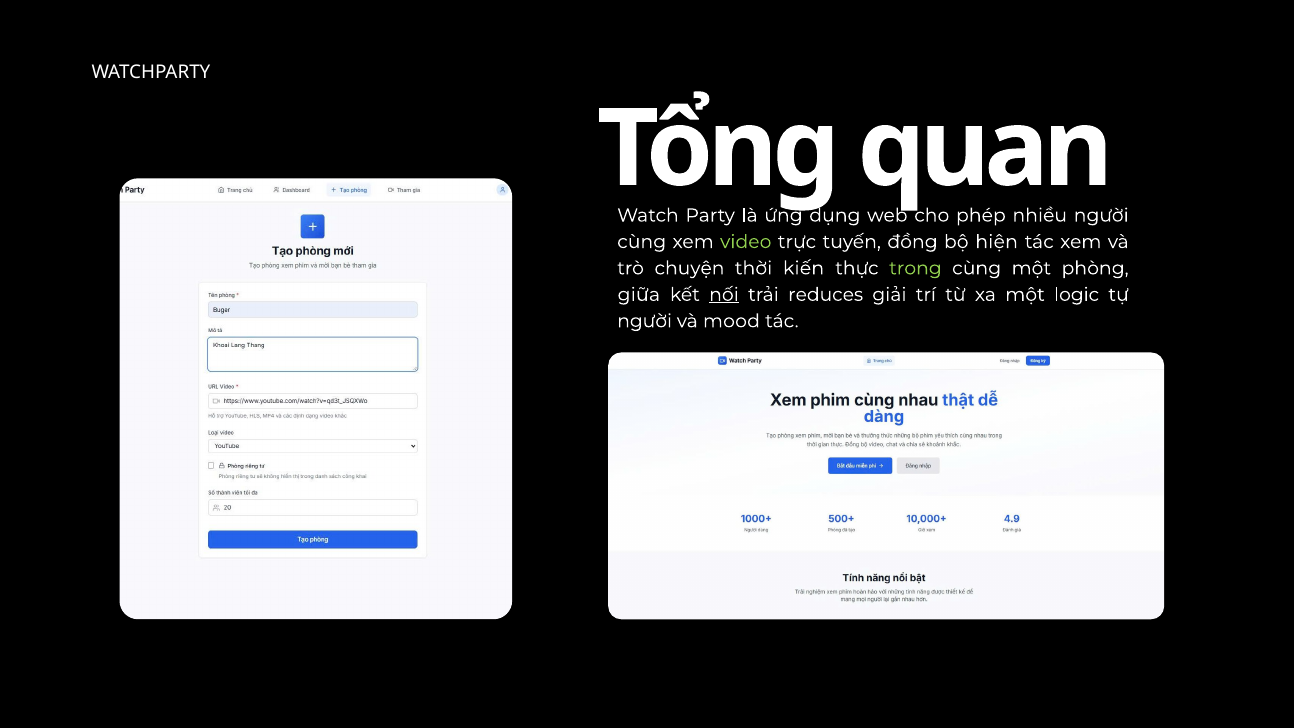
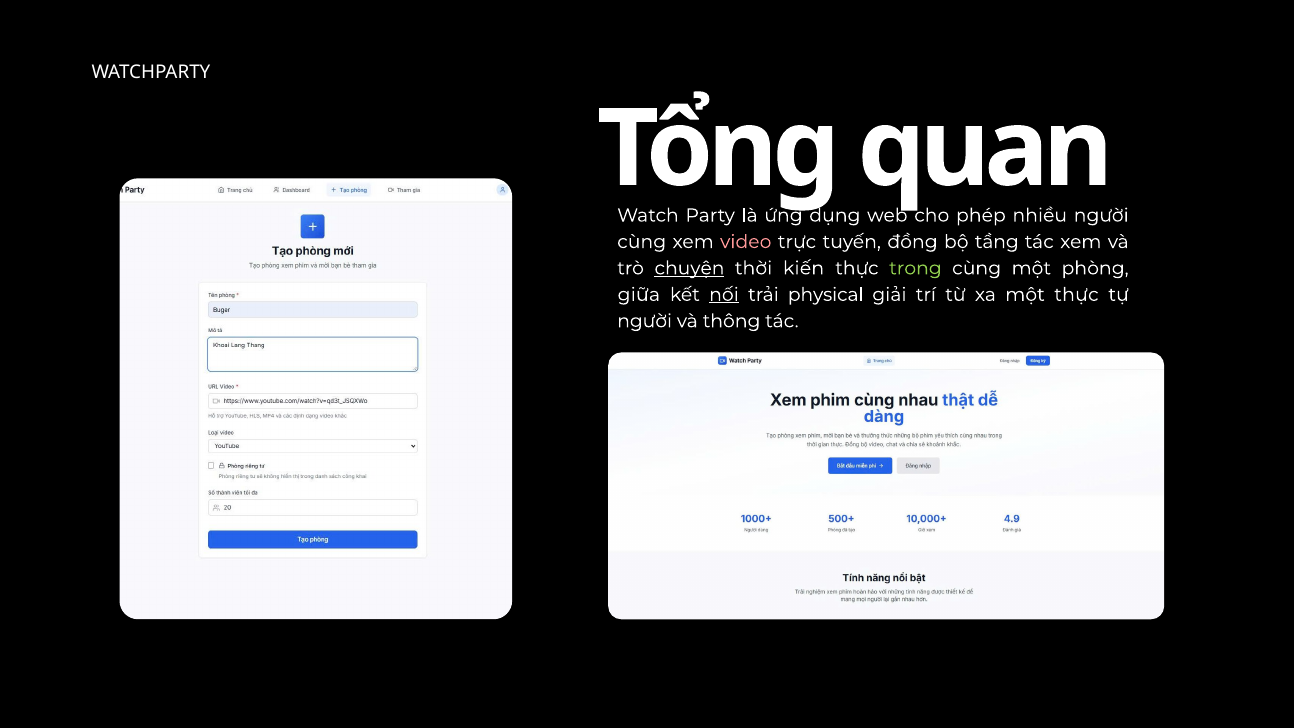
video colour: light green -> pink (746, 242)
hiện: hiện -> tầng (997, 242)
chuyện underline: none -> present (689, 268)
reduces: reduces -> physical (826, 295)
một logic: logic -> thực (1076, 295)
mood: mood -> thông (732, 321)
